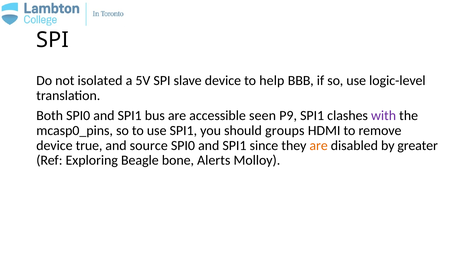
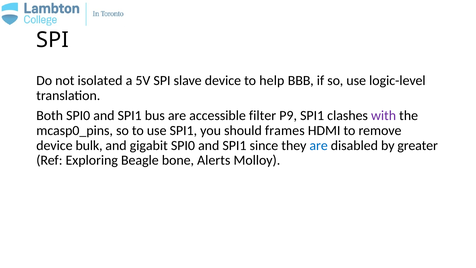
seen: seen -> filter (263, 115)
groups: groups -> frames (285, 130)
true: true -> bulk (89, 145)
source: source -> gigabit (149, 145)
are colour: orange -> blue (319, 145)
